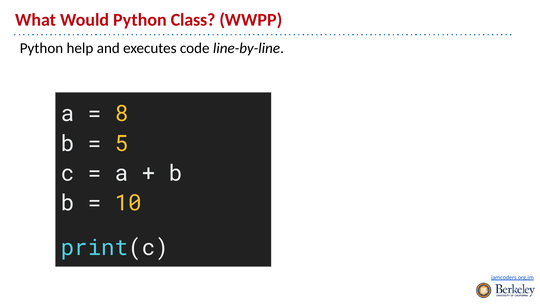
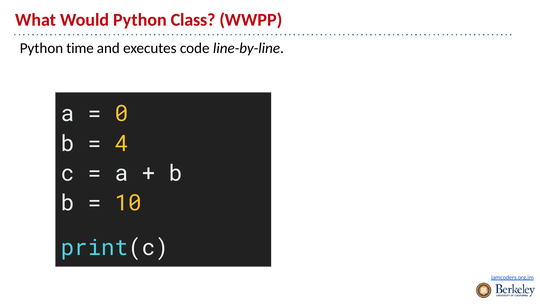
help: help -> time (80, 48)
8: 8 -> 0 (122, 114)
5: 5 -> 4 (122, 144)
